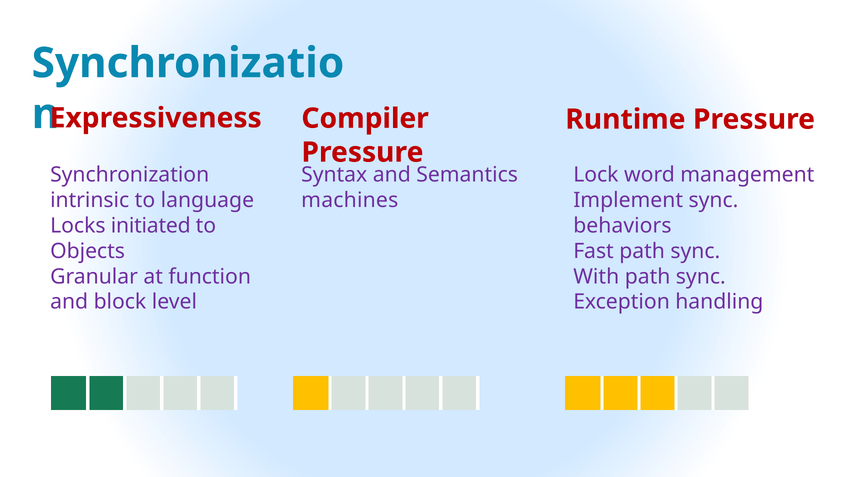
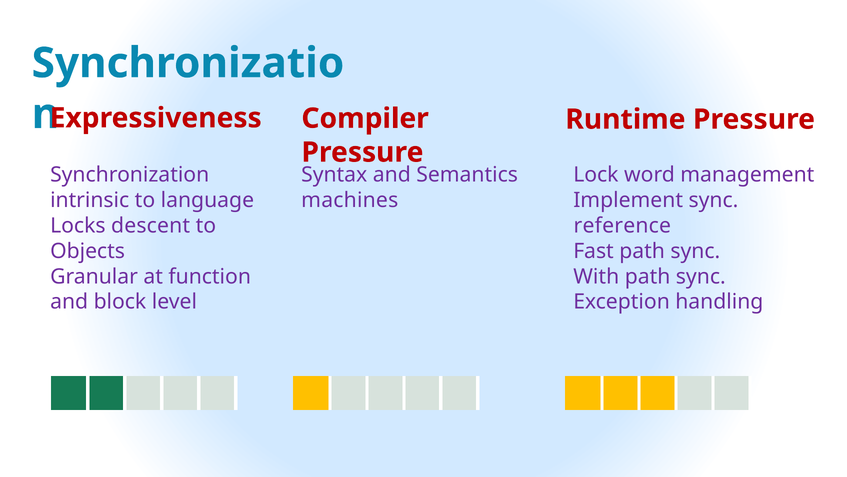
initiated: initiated -> descent (151, 225)
behaviors: behaviors -> reference (622, 225)
